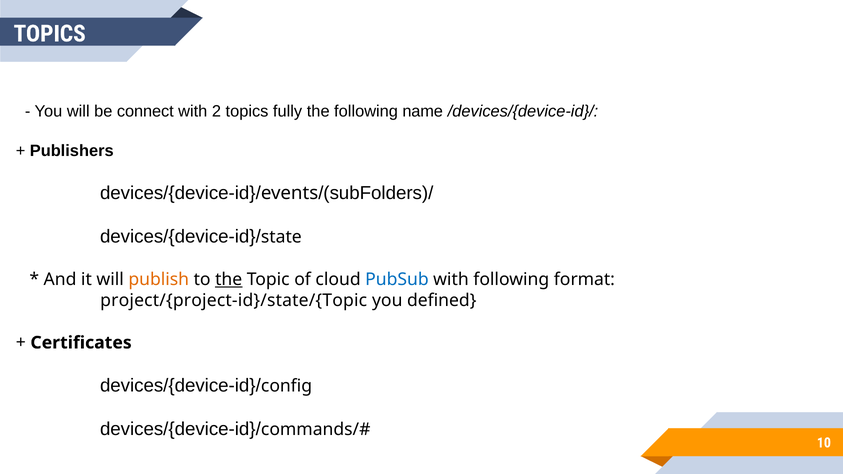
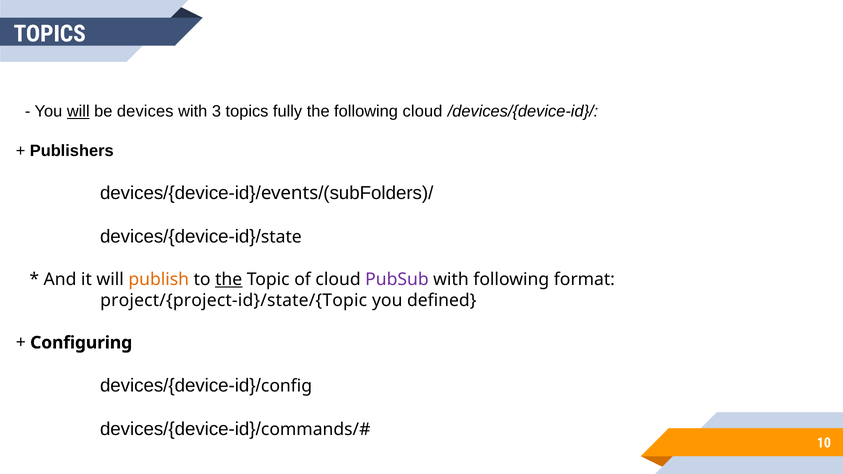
will underline: none -> present (78, 112)
connect: connect -> devices (145, 112)
2: 2 -> 3 (217, 112)
following name: name -> cloud (423, 112)
PubSub colour: blue -> purple (397, 280)
Certificates: Certificates -> Configuring (81, 343)
